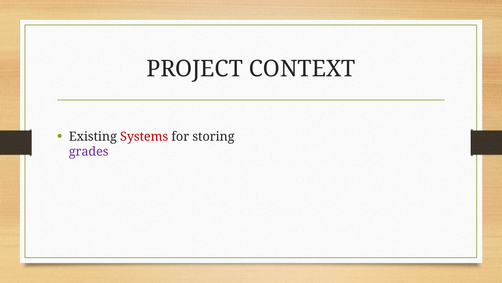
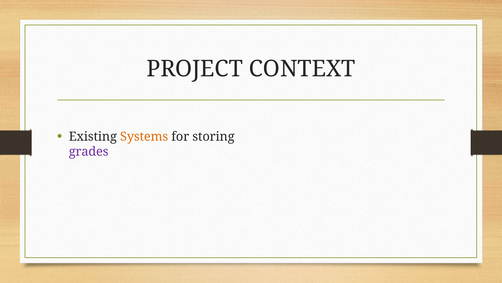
Systems colour: red -> orange (144, 136)
